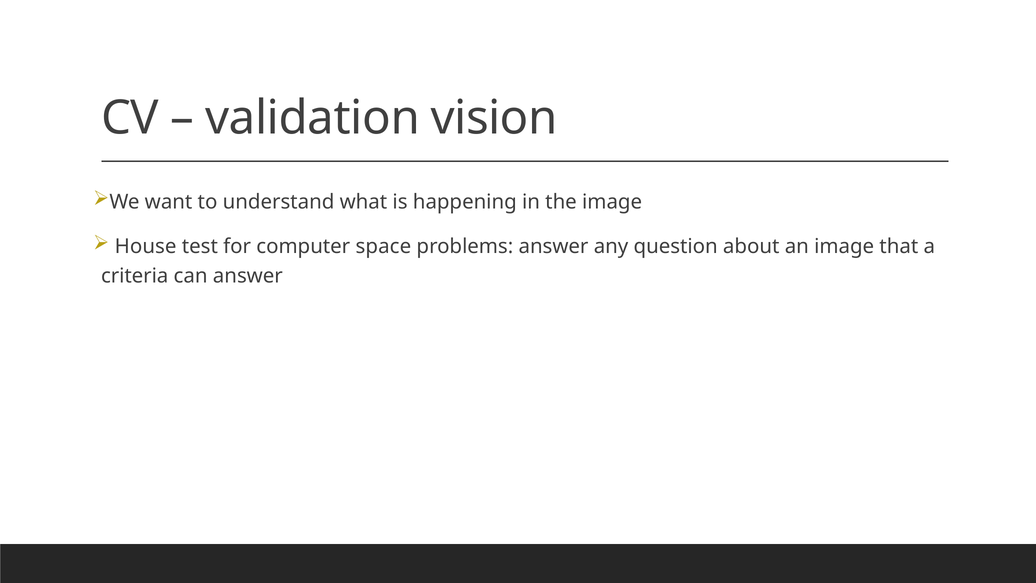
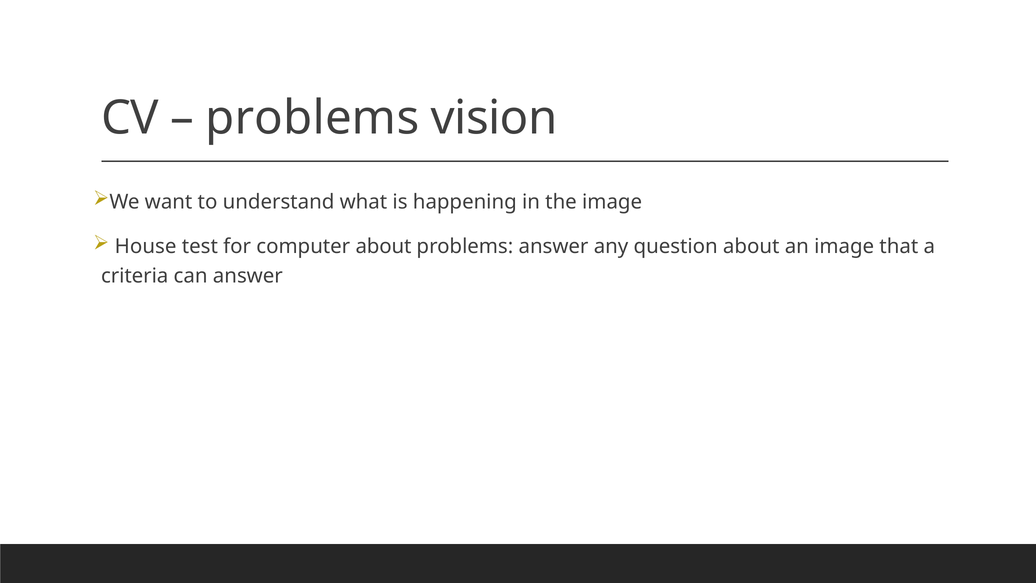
validation: validation -> problems (312, 118)
computer space: space -> about (383, 246)
